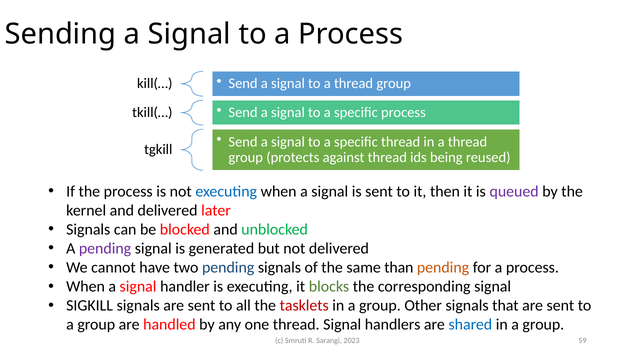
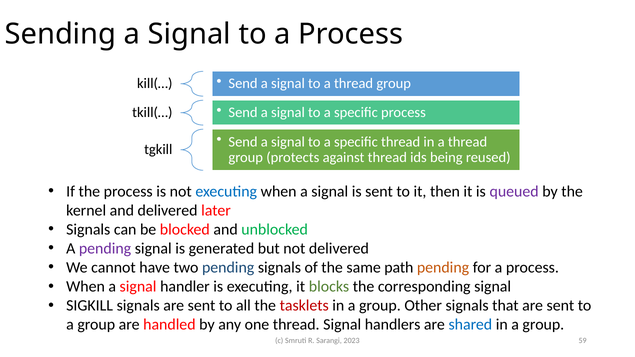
than: than -> path (399, 268)
